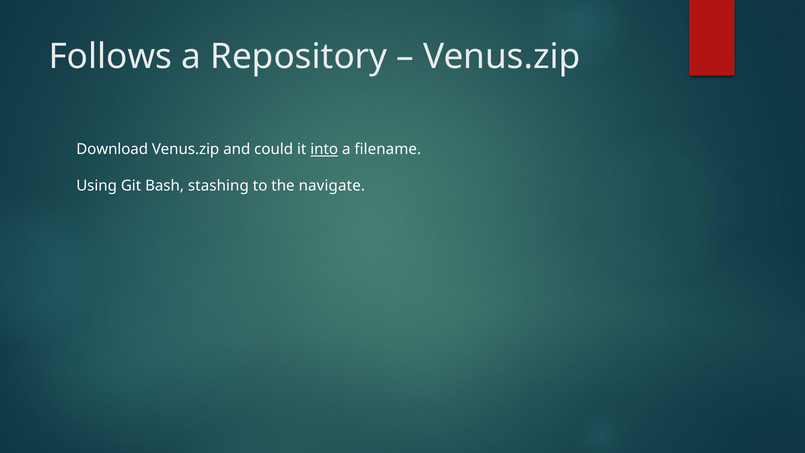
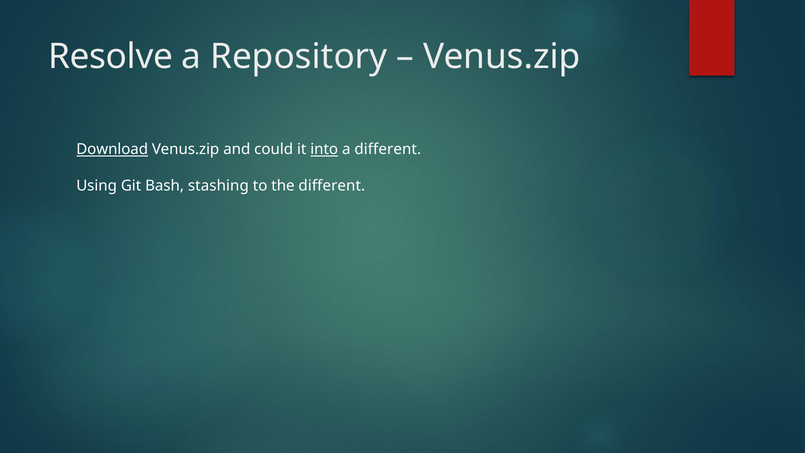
Follows: Follows -> Resolve (111, 57)
Download underline: none -> present (112, 149)
a filename: filename -> different (388, 149)
the navigate: navigate -> different (332, 186)
